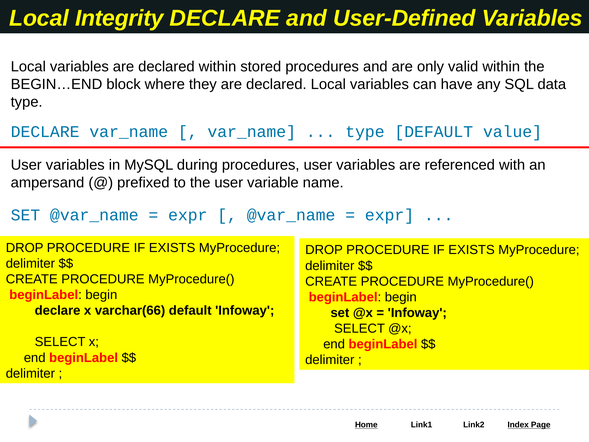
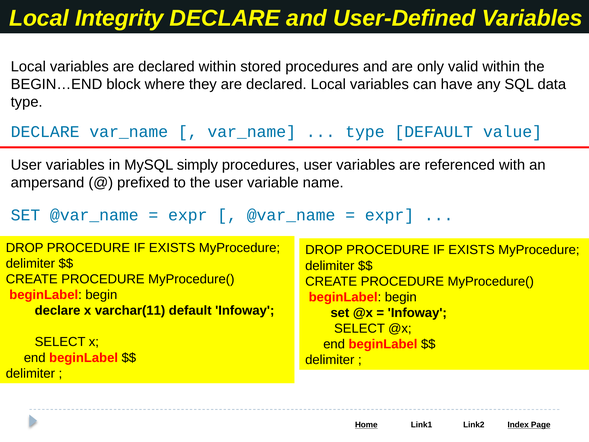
during: during -> simply (197, 165)
varchar(66: varchar(66 -> varchar(11 (130, 310)
